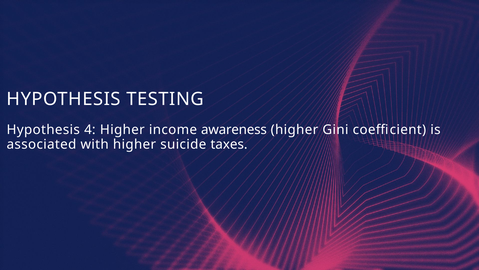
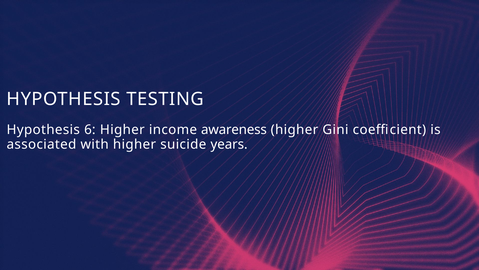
4: 4 -> 6 (90, 130)
taxes: taxes -> years (229, 144)
